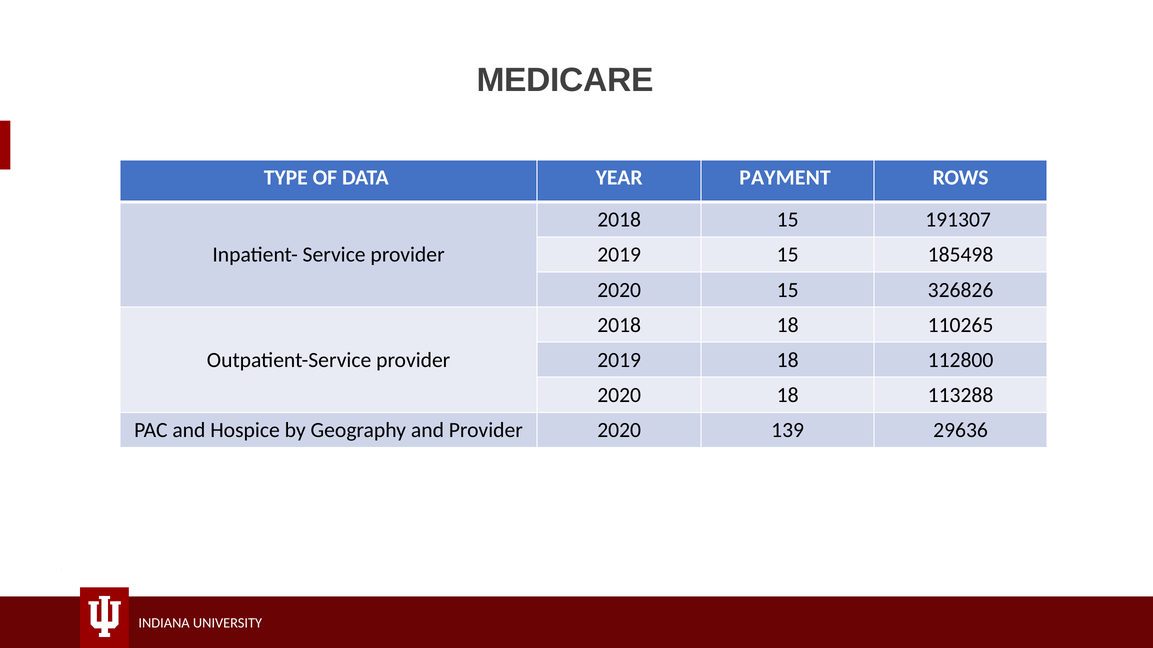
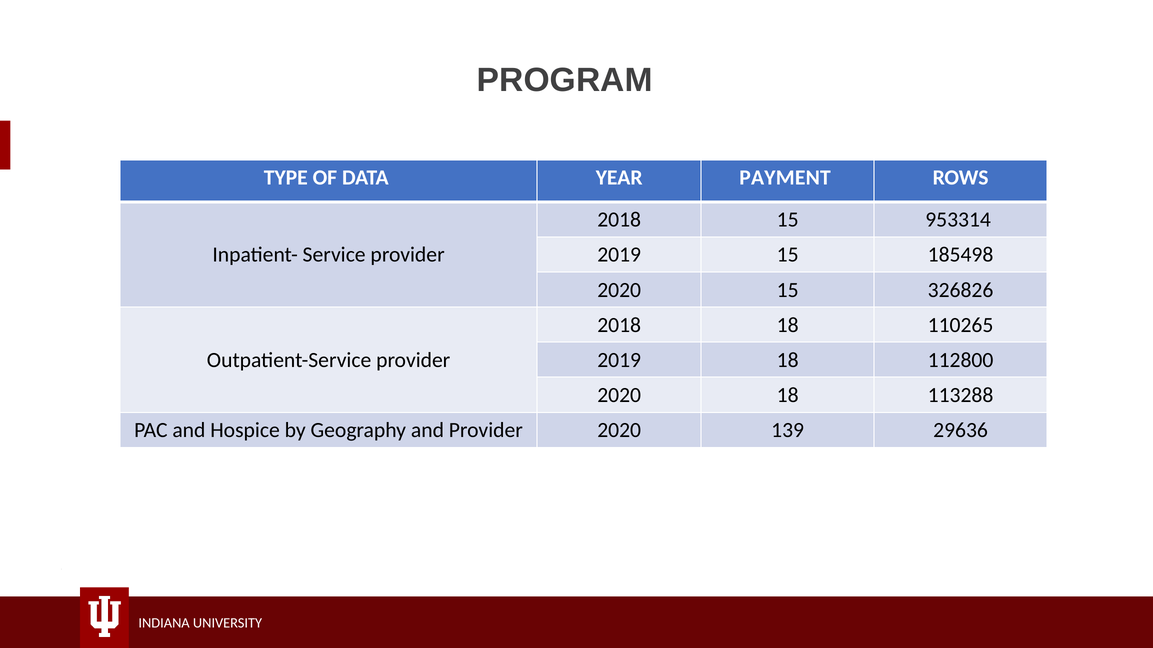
MEDICARE: MEDICARE -> PROGRAM (565, 80)
191307: 191307 -> 953314 (958, 220)
